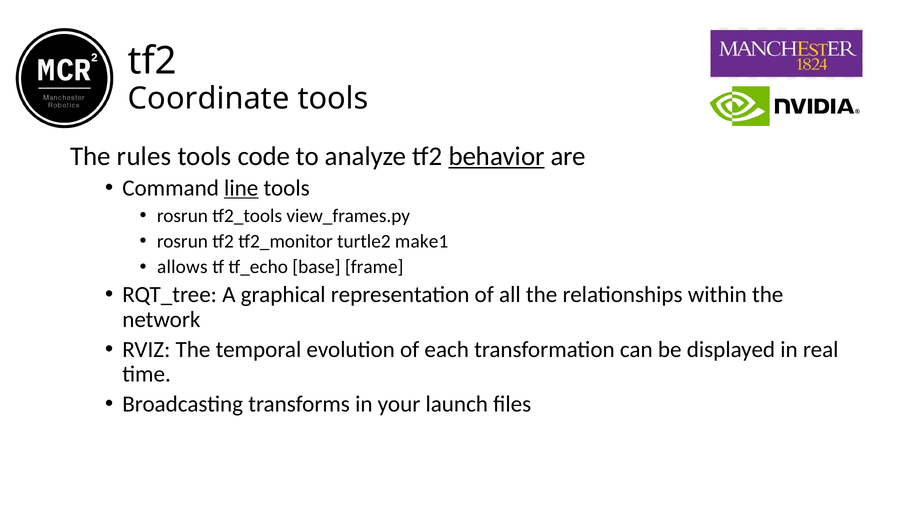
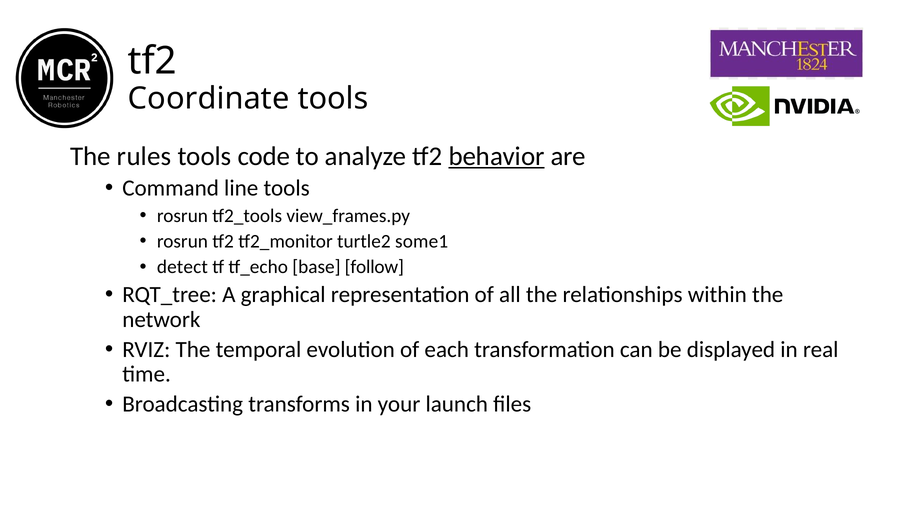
line underline: present -> none (241, 188)
make1: make1 -> some1 (422, 241)
allows: allows -> detect (182, 267)
frame: frame -> follow (374, 267)
